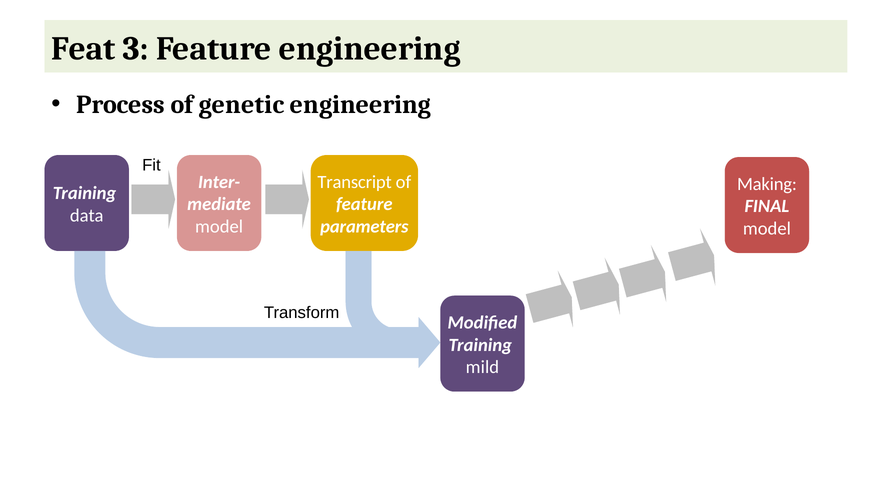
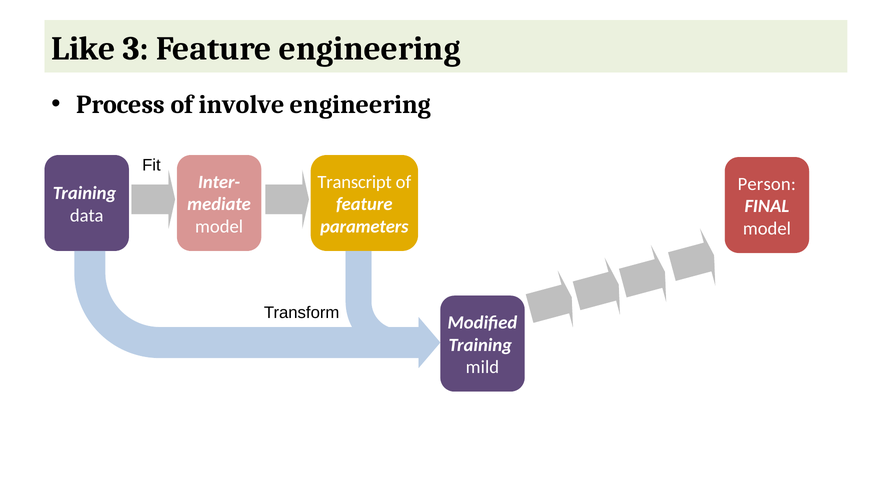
Feat: Feat -> Like (83, 49)
genetic: genetic -> involve (242, 104)
Making: Making -> Person (767, 184)
